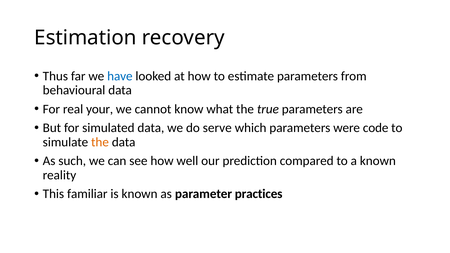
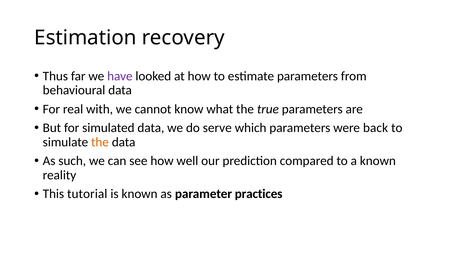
have colour: blue -> purple (120, 76)
your: your -> with (100, 109)
code: code -> back (376, 128)
familiar: familiar -> tutorial (87, 194)
